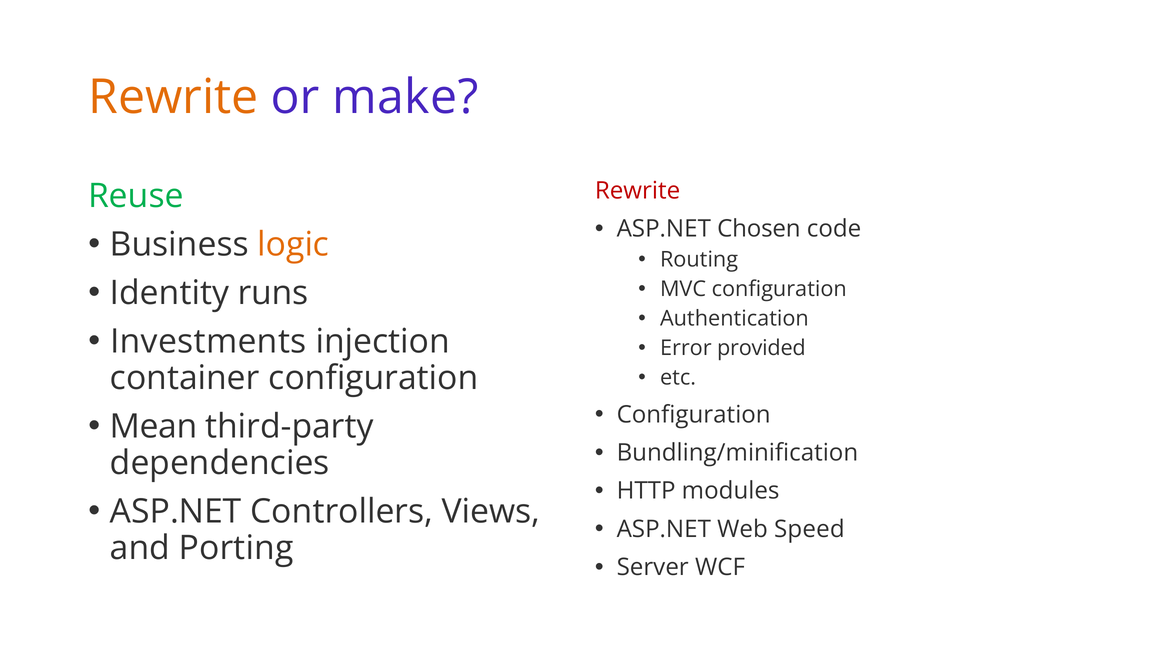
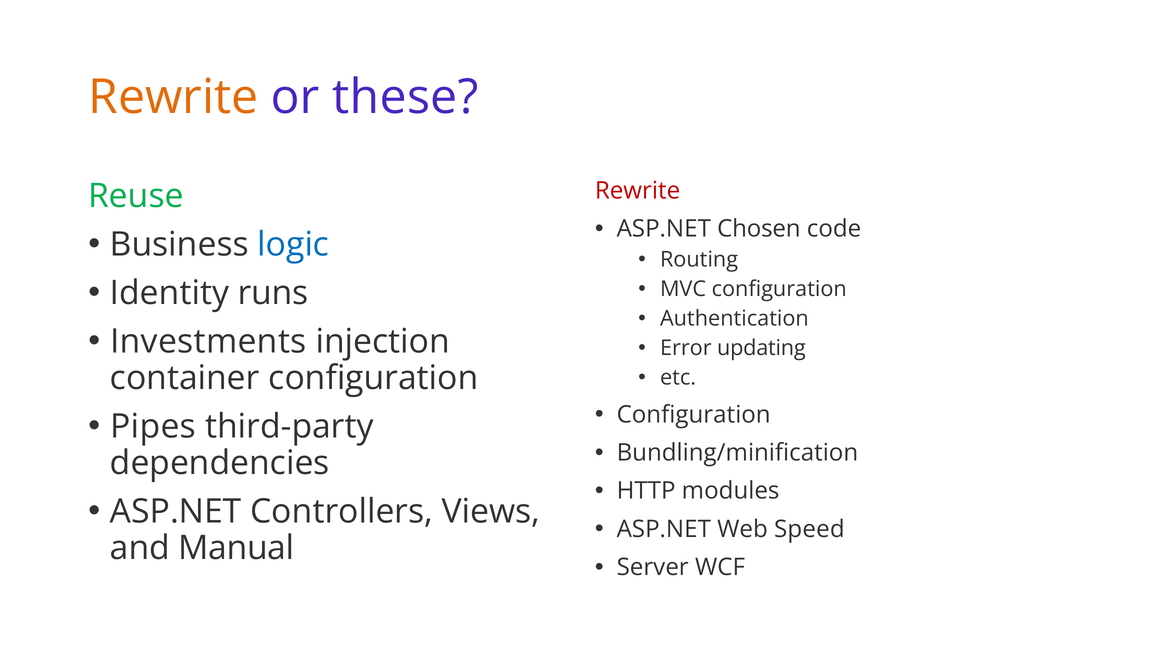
make: make -> these (405, 97)
logic colour: orange -> blue (293, 244)
provided: provided -> updating (761, 348)
Mean: Mean -> Pipes (153, 426)
Porting: Porting -> Manual (236, 547)
